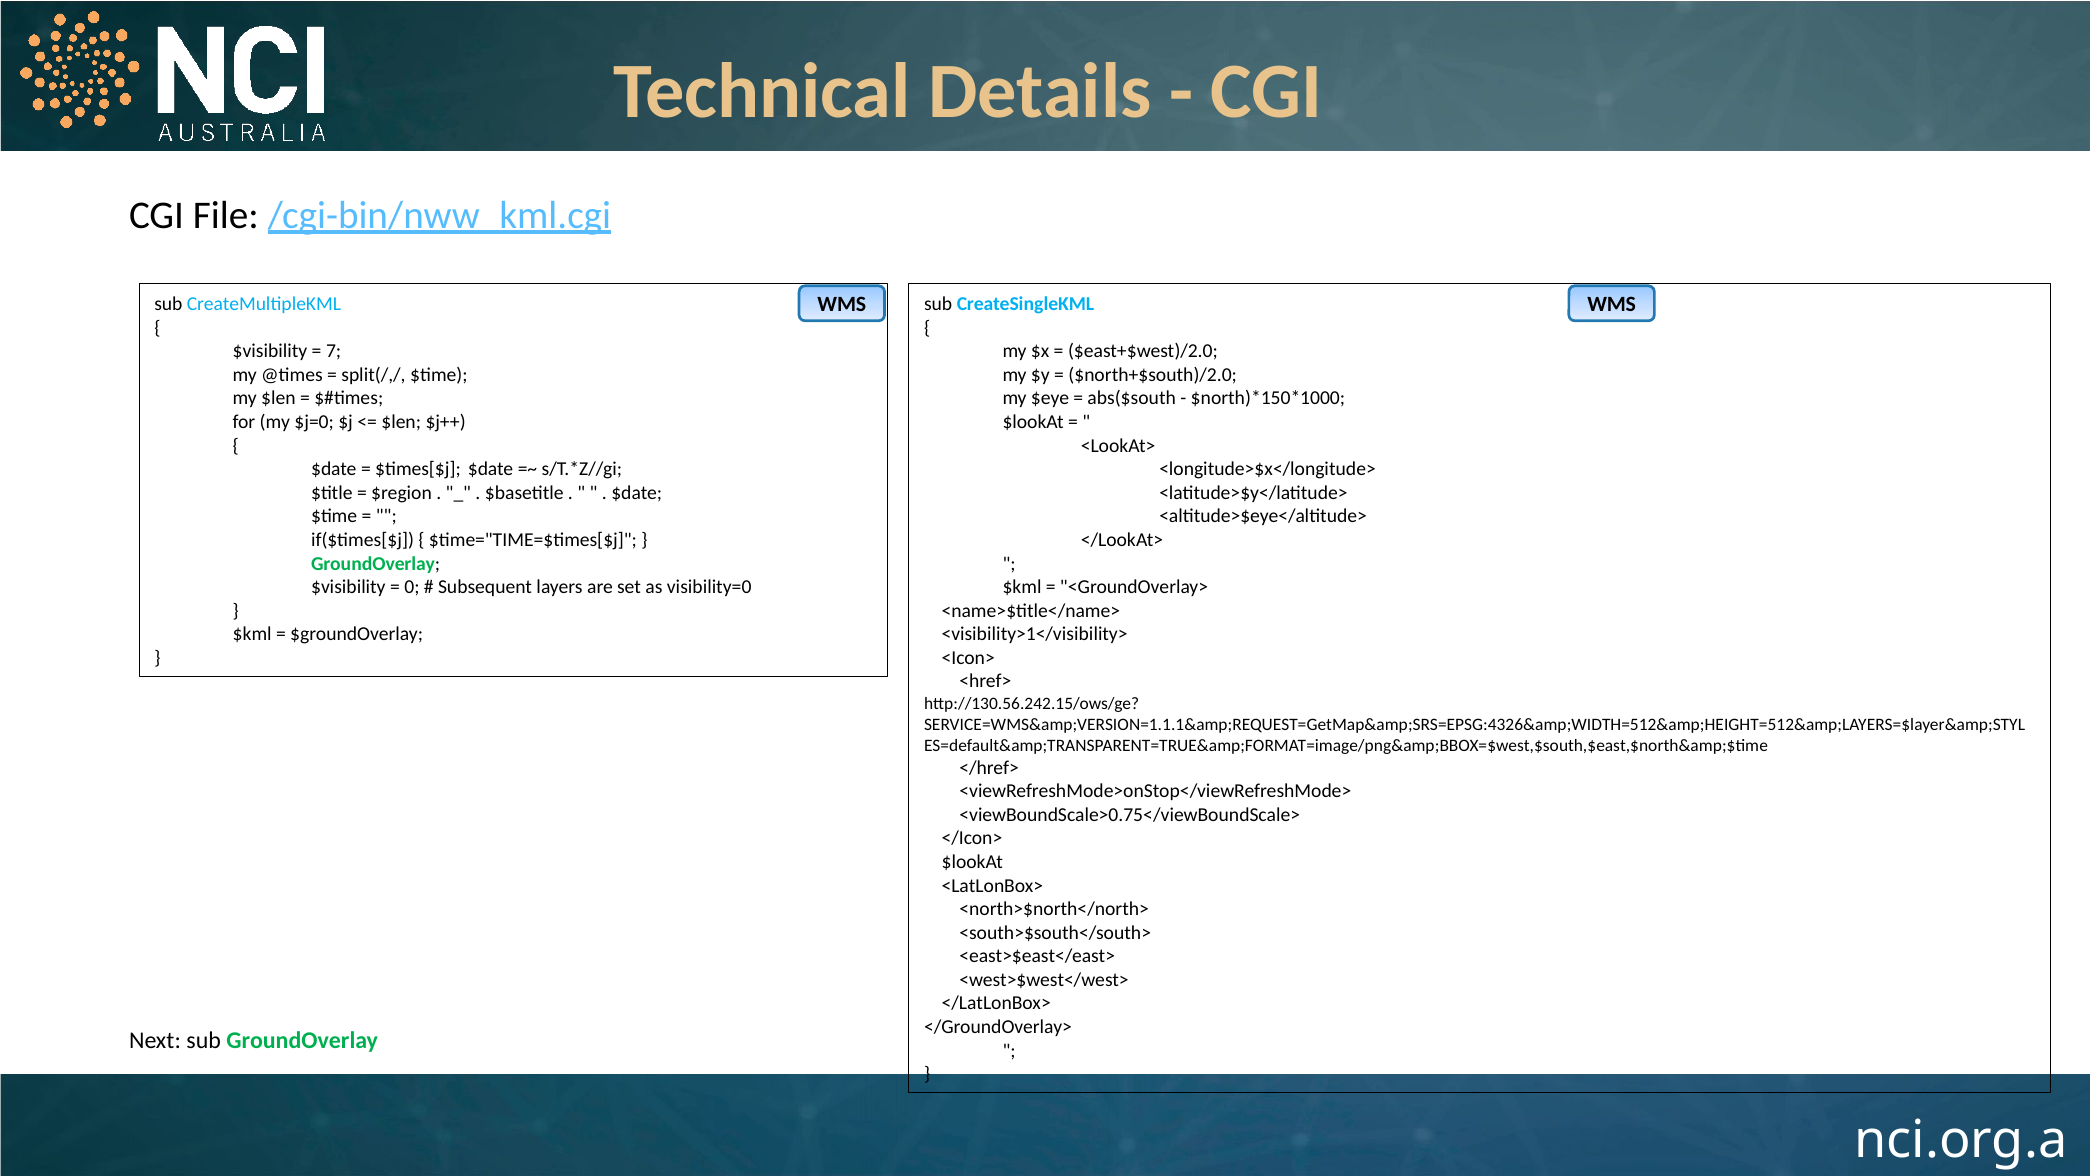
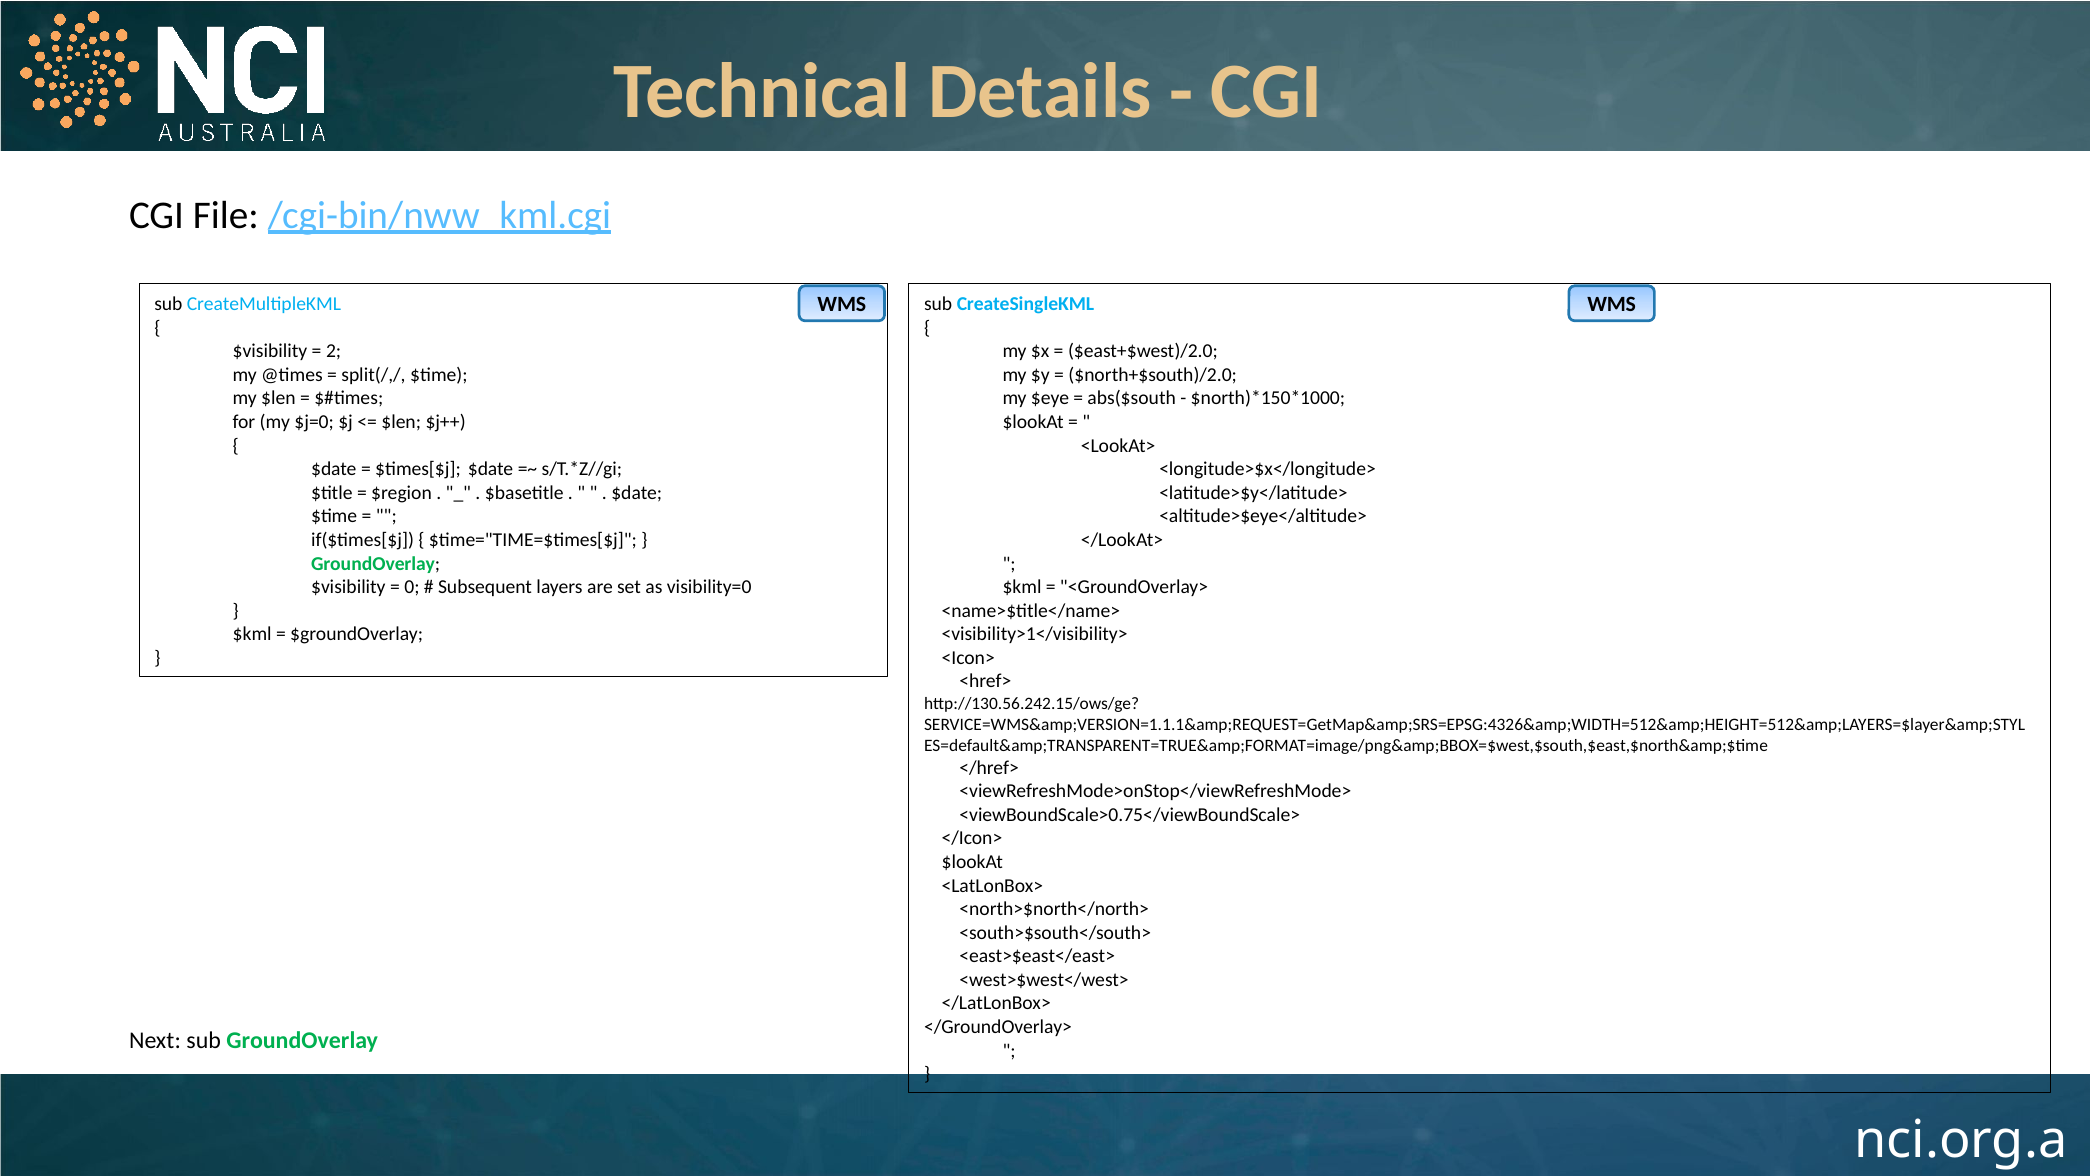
7: 7 -> 2 (334, 351)
